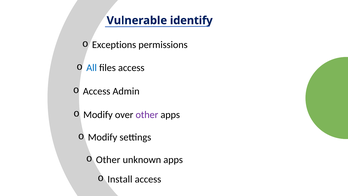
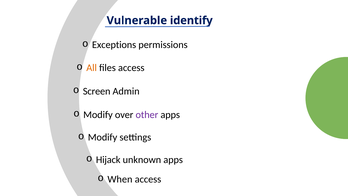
All colour: blue -> orange (92, 68)
Access: Access -> Screen (97, 91)
Other: Other -> Hijack (108, 160)
Install: Install -> When (120, 179)
